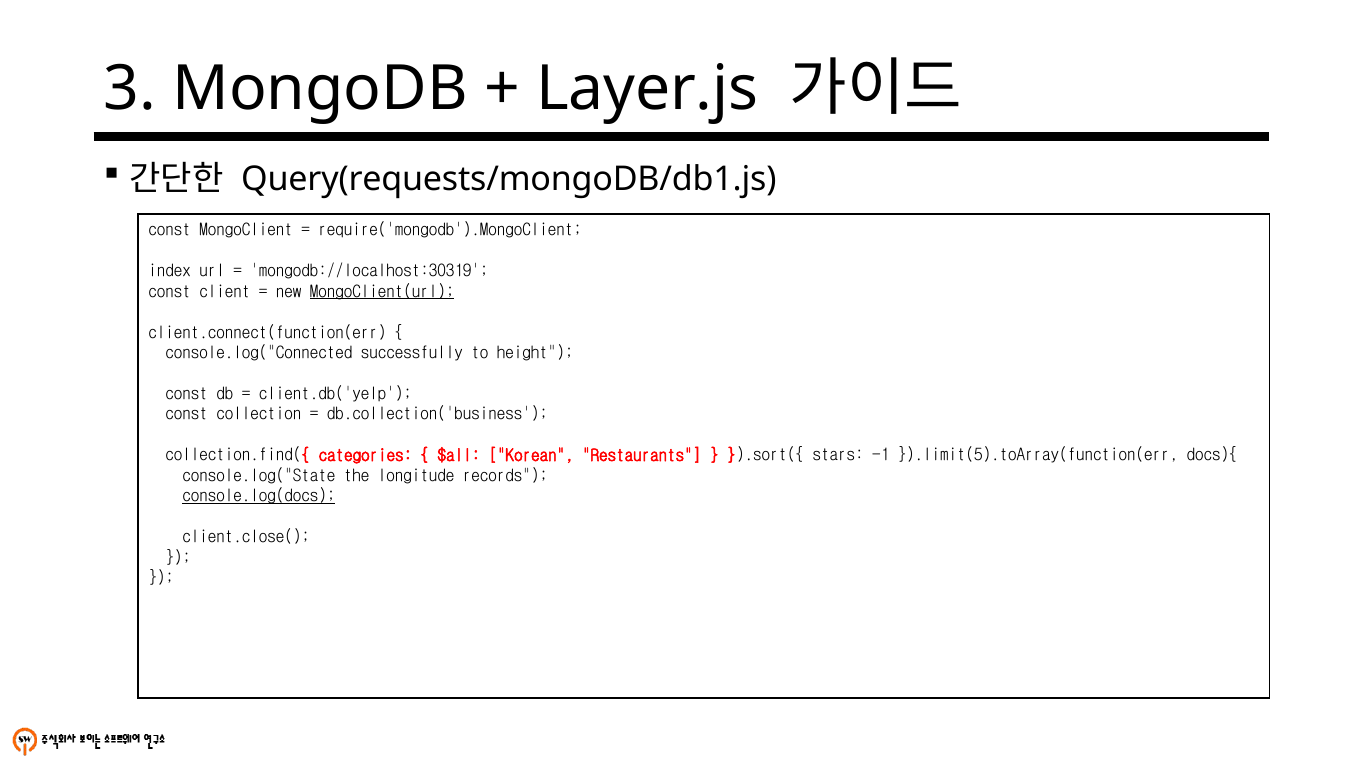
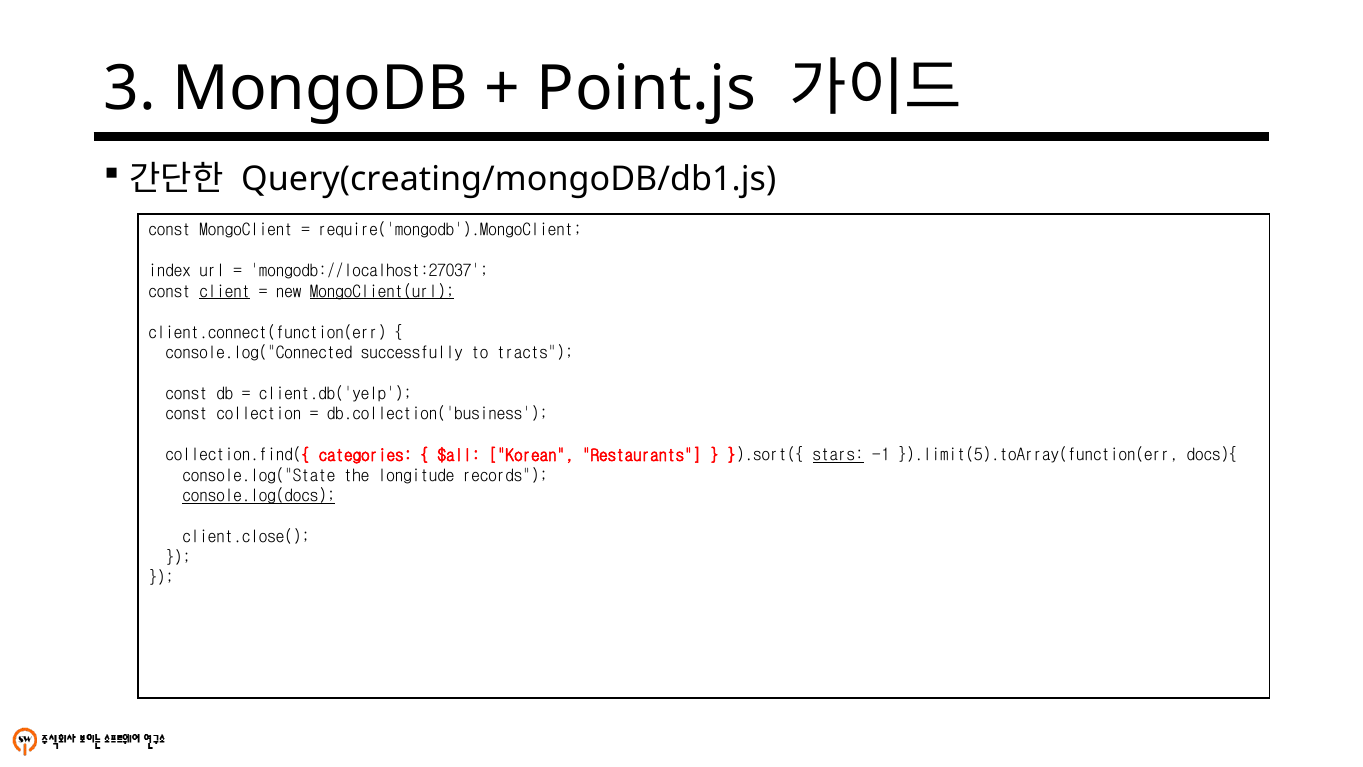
Layer.js: Layer.js -> Point.js (647, 89)
Query(requests/mongoDB/db1.js: Query(requests/mongoDB/db1.js -> Query(creating/mongoDB/db1.js (509, 180)
mongodb://localhost:30319: mongodb://localhost:30319 -> mongodb://localhost:27037 (369, 271)
client underline: none -> present (225, 292)
height: height -> tracts (535, 353)
stars underline: none -> present (838, 455)
